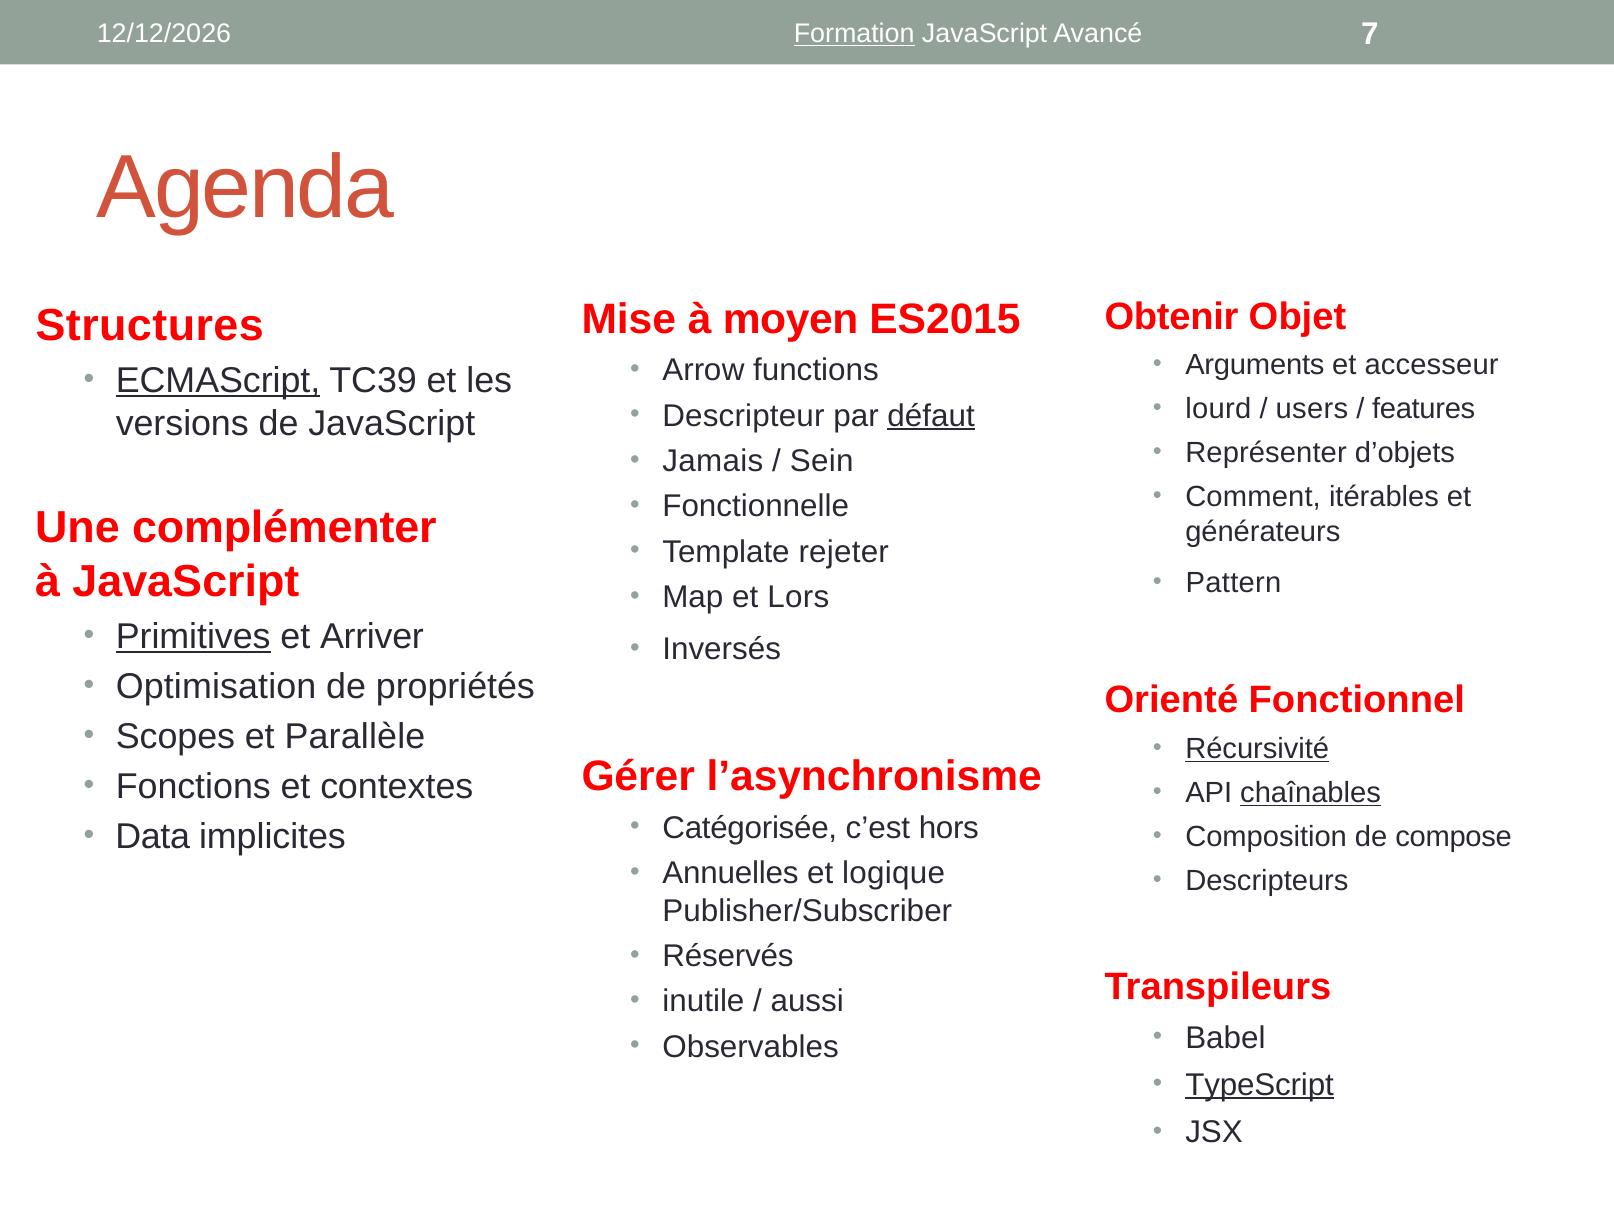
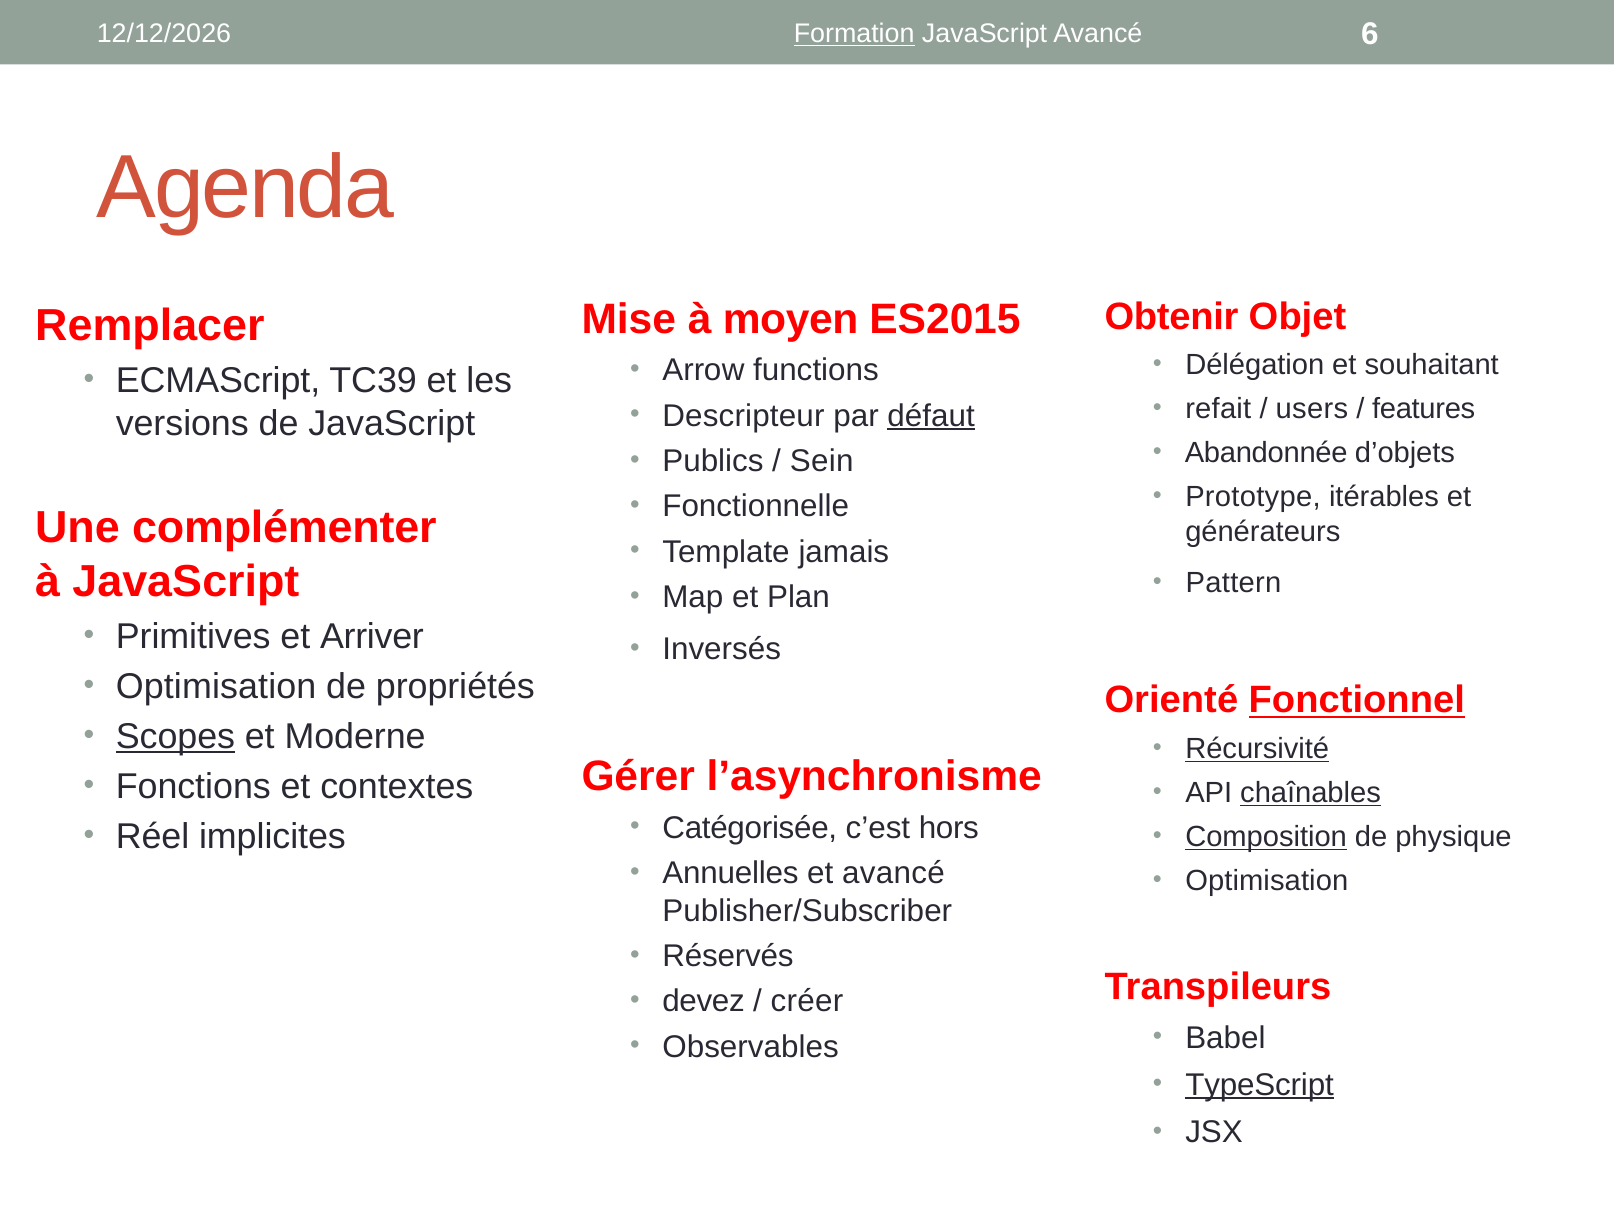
7: 7 -> 6 (1370, 34)
Structures: Structures -> Remplacer (150, 326)
Arguments: Arguments -> Délégation (1255, 365)
accesseur: accesseur -> souhaitant (1432, 365)
ECMAScript underline: present -> none (218, 381)
lourd: lourd -> refait (1218, 409)
Représenter: Représenter -> Abandonnée (1266, 453)
Jamais: Jamais -> Publics (713, 461)
Comment: Comment -> Prototype (1253, 497)
rejeter: rejeter -> jamais (844, 552)
Lors: Lors -> Plan (798, 597)
Primitives underline: present -> none (193, 637)
Fonctionnel underline: none -> present (1357, 701)
Scopes underline: none -> present (175, 737)
Parallèle: Parallèle -> Moderne (355, 737)
Data: Data -> Réel (153, 837)
Composition underline: none -> present (1266, 837)
compose: compose -> physique (1453, 837)
et logique: logique -> avancé (894, 874)
Descripteurs: Descripteurs -> Optimisation (1267, 881)
inutile: inutile -> devez (704, 1002)
aussi: aussi -> créer (807, 1002)
